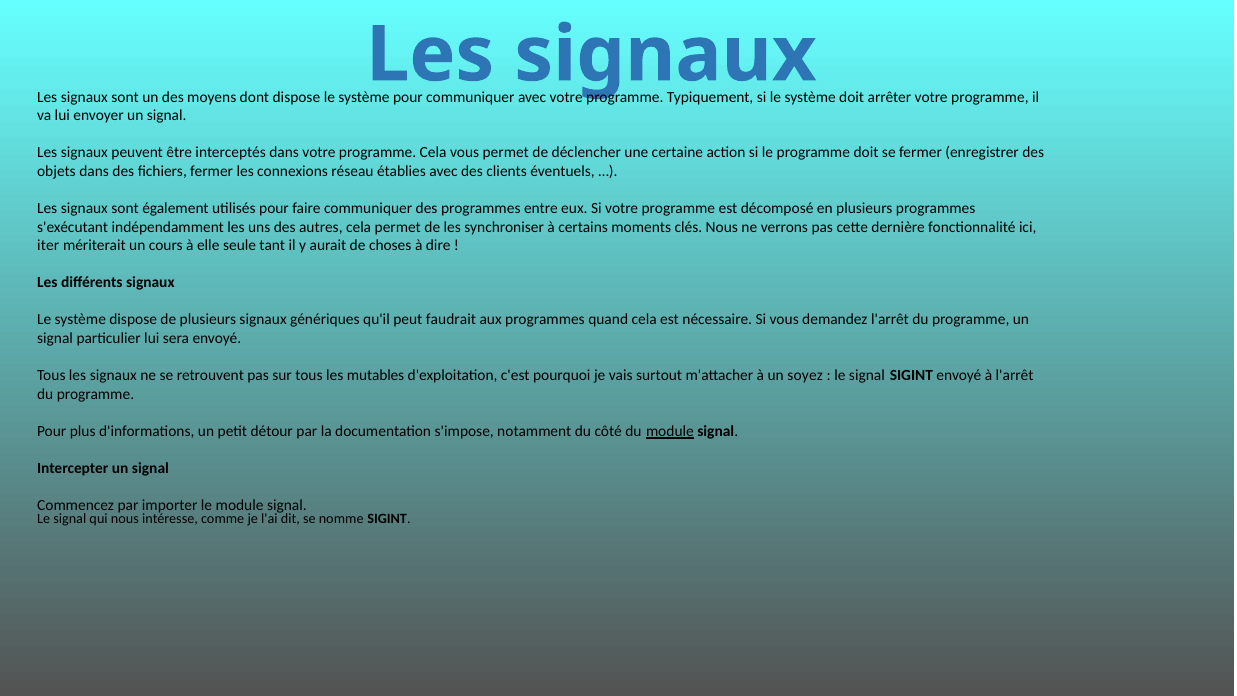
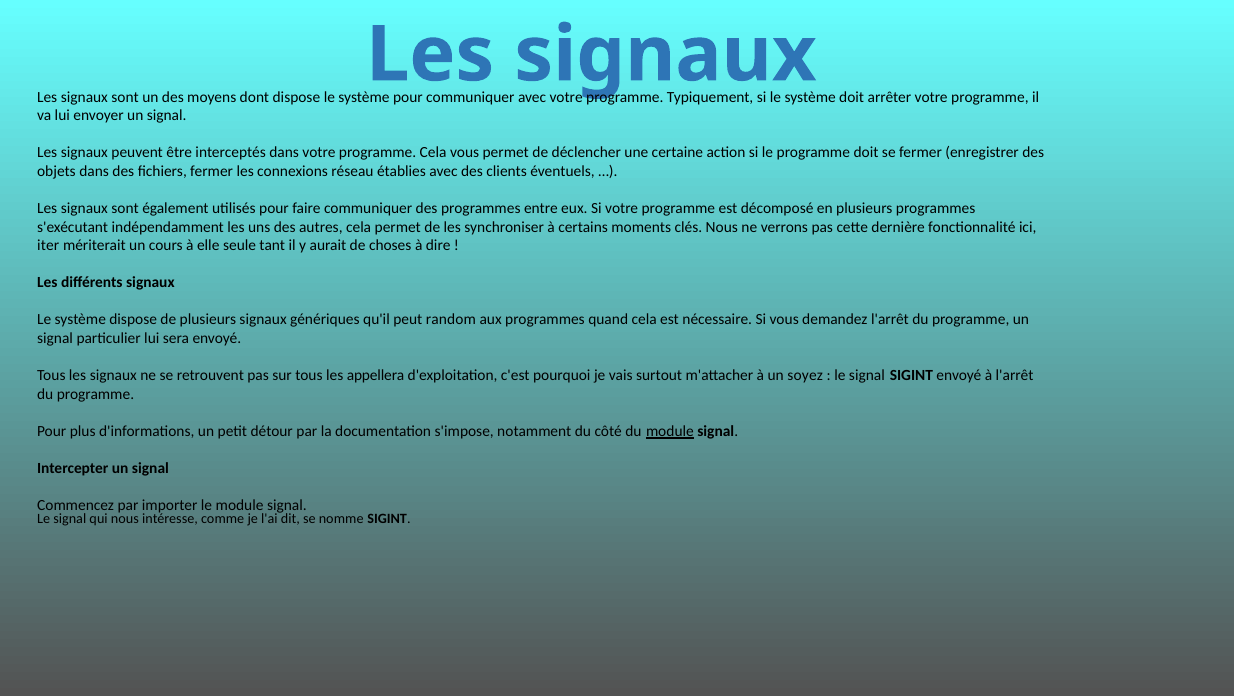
faudrait: faudrait -> random (451, 320)
mutables: mutables -> appellera (376, 375)
